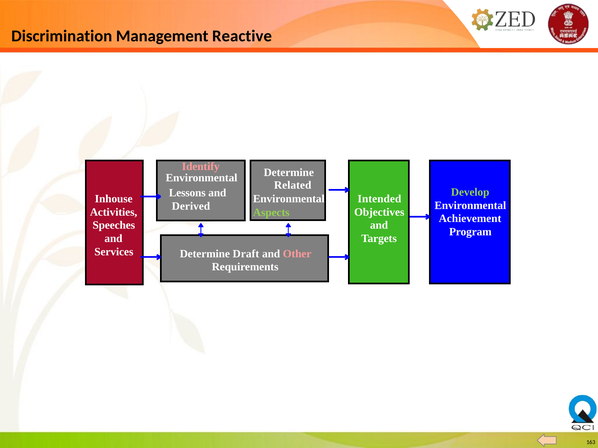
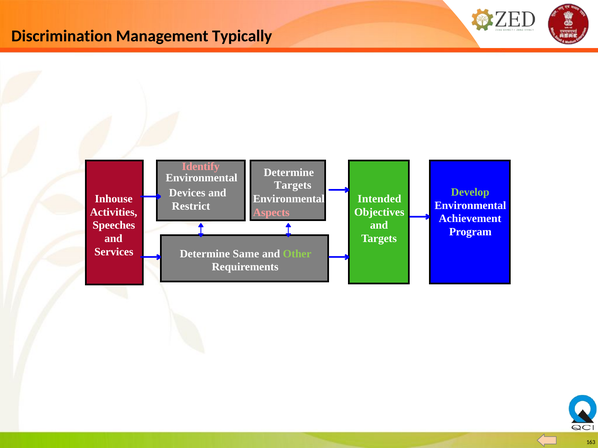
Reactive: Reactive -> Typically (242, 36)
Related: Related -> Targets (293, 185)
Lessons: Lessons -> Devices (187, 193)
Derived: Derived -> Restrict (191, 206)
Aspects colour: light green -> pink (271, 213)
Draft: Draft -> Same (246, 254)
Other colour: pink -> light green (297, 254)
